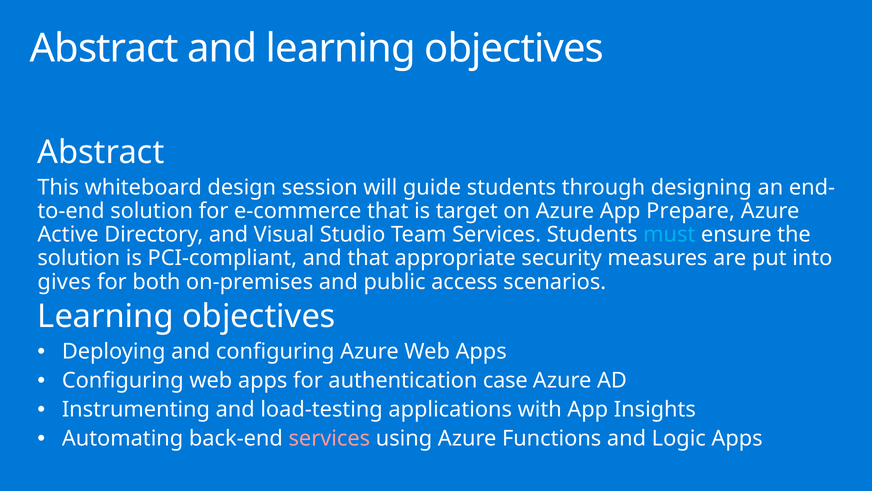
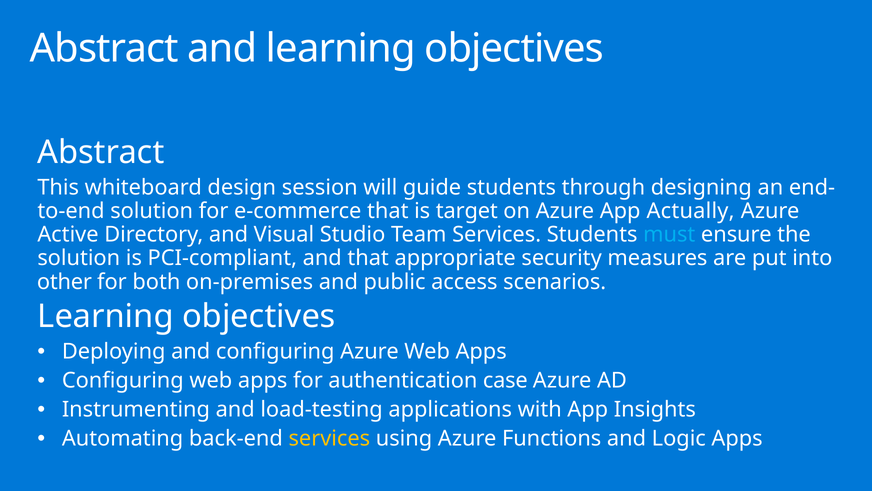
Prepare: Prepare -> Actually (691, 211)
gives: gives -> other (64, 282)
services colour: pink -> yellow (329, 438)
